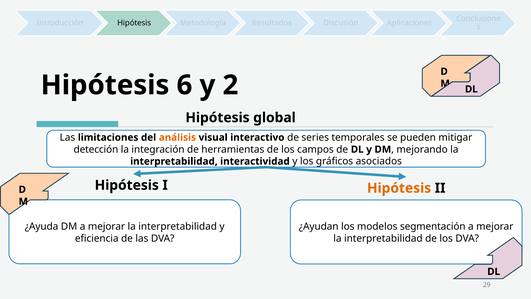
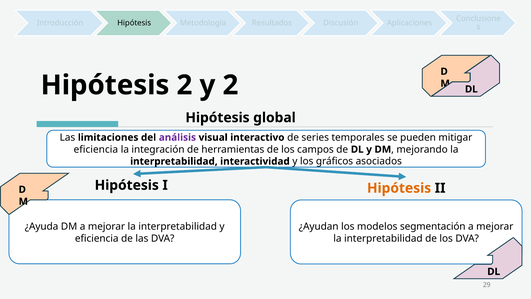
Hipótesis 6: 6 -> 2 (184, 85)
análisis colour: orange -> purple (177, 137)
detección: detección -> eficiencia (96, 149)
